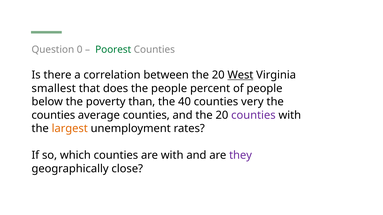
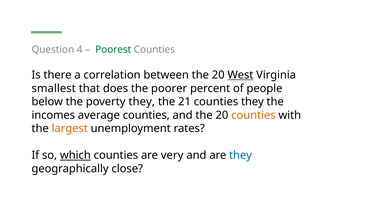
0: 0 -> 4 (80, 50)
the people: people -> poorer (169, 89)
poverty than: than -> they (142, 102)
40: 40 -> 21 (185, 102)
counties very: very -> they (252, 102)
counties: counties -> incomes (53, 115)
counties colour: purple -> orange (253, 115)
which underline: none -> present (75, 156)
are with: with -> very (172, 156)
they colour: purple -> blue (241, 156)
